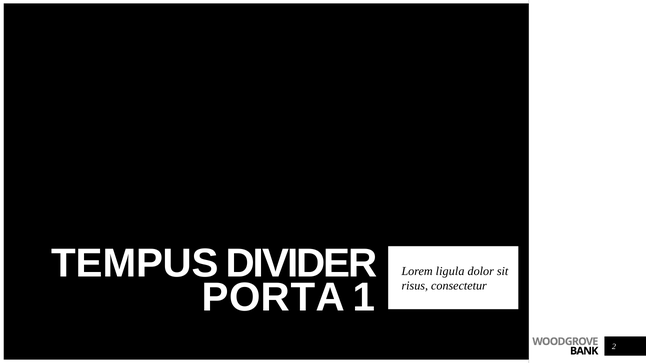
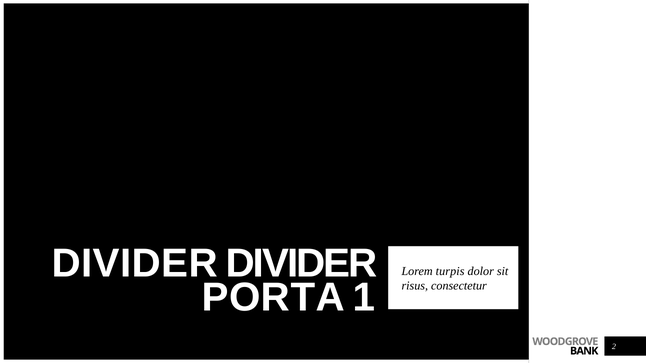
TEMPUS: TEMPUS -> DIVIDER (135, 264)
ligula: ligula -> turpis (450, 272)
